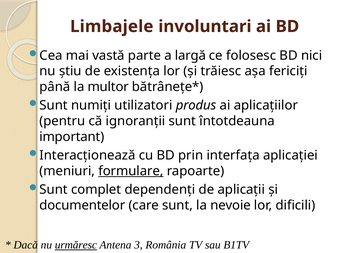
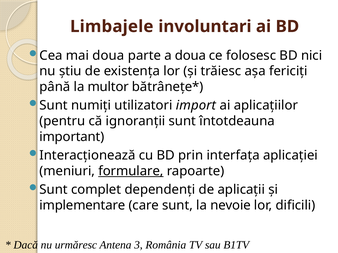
mai vastă: vastă -> doua (108, 56)
a largă: largă -> doua (190, 56)
produs: produs -> import (196, 106)
documentelor: documentelor -> implementare (82, 206)
urmăresc underline: present -> none (76, 245)
